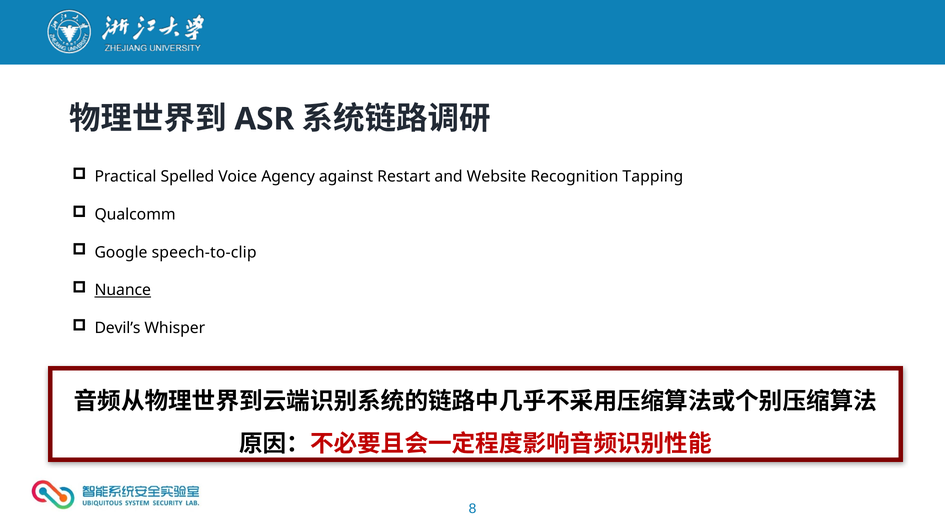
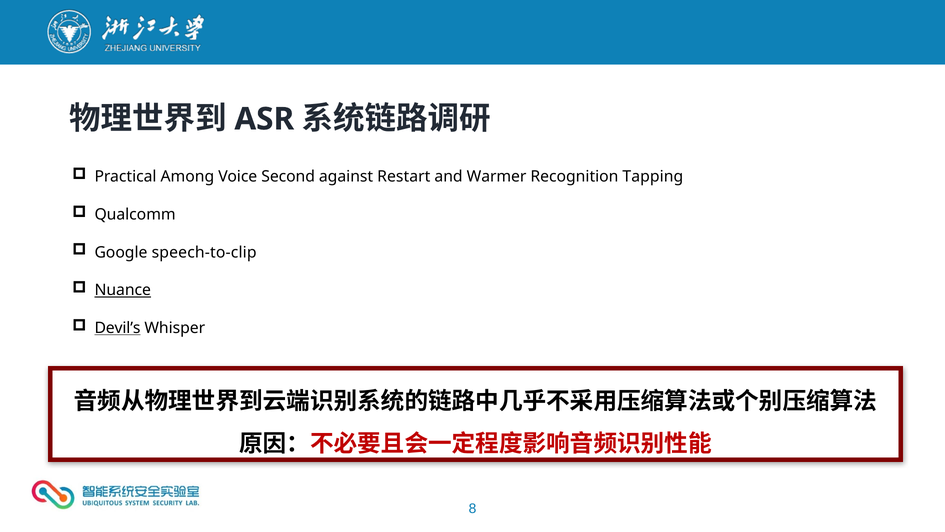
Spelled: Spelled -> Among (187, 177)
Agency: Agency -> Second (288, 177)
Website: Website -> Warmer (497, 177)
Devil’s underline: none -> present (117, 328)
